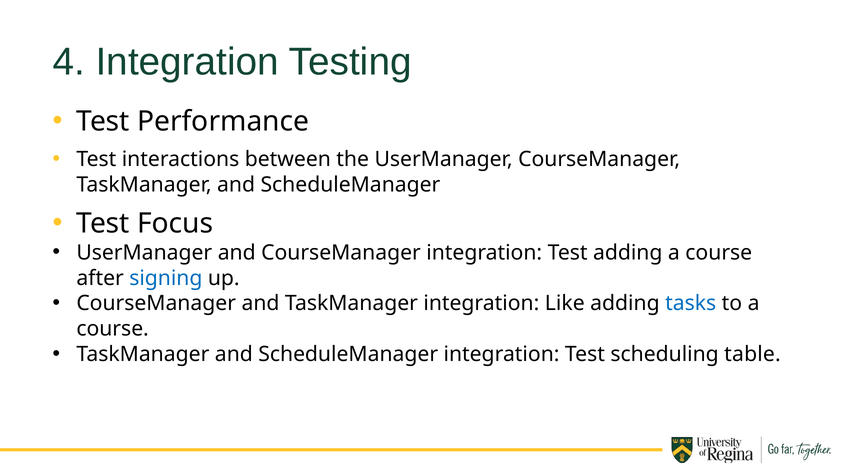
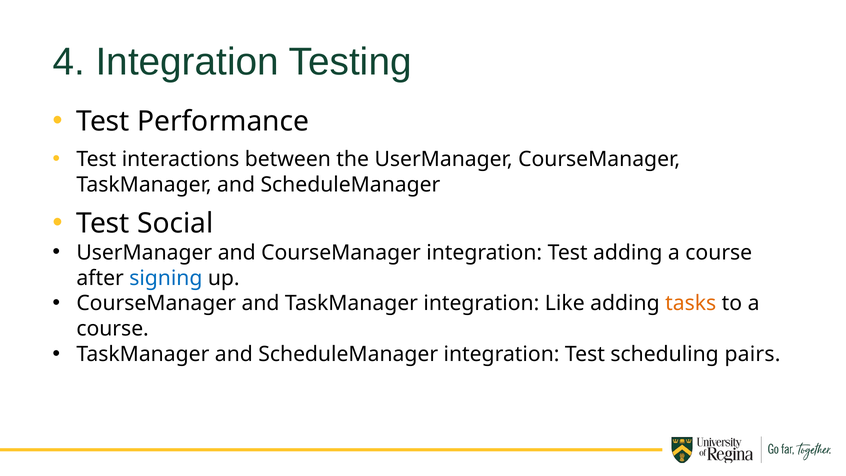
Focus: Focus -> Social (175, 223)
tasks colour: blue -> orange (691, 303)
table: table -> pairs (752, 354)
